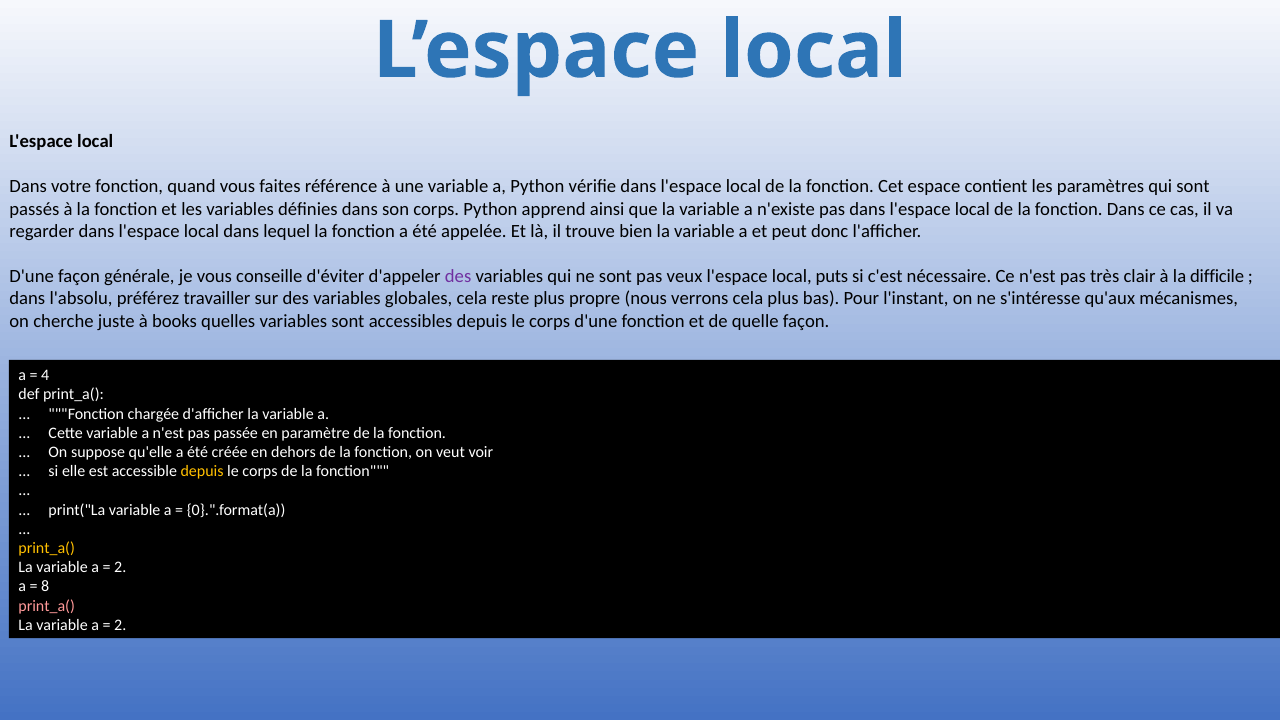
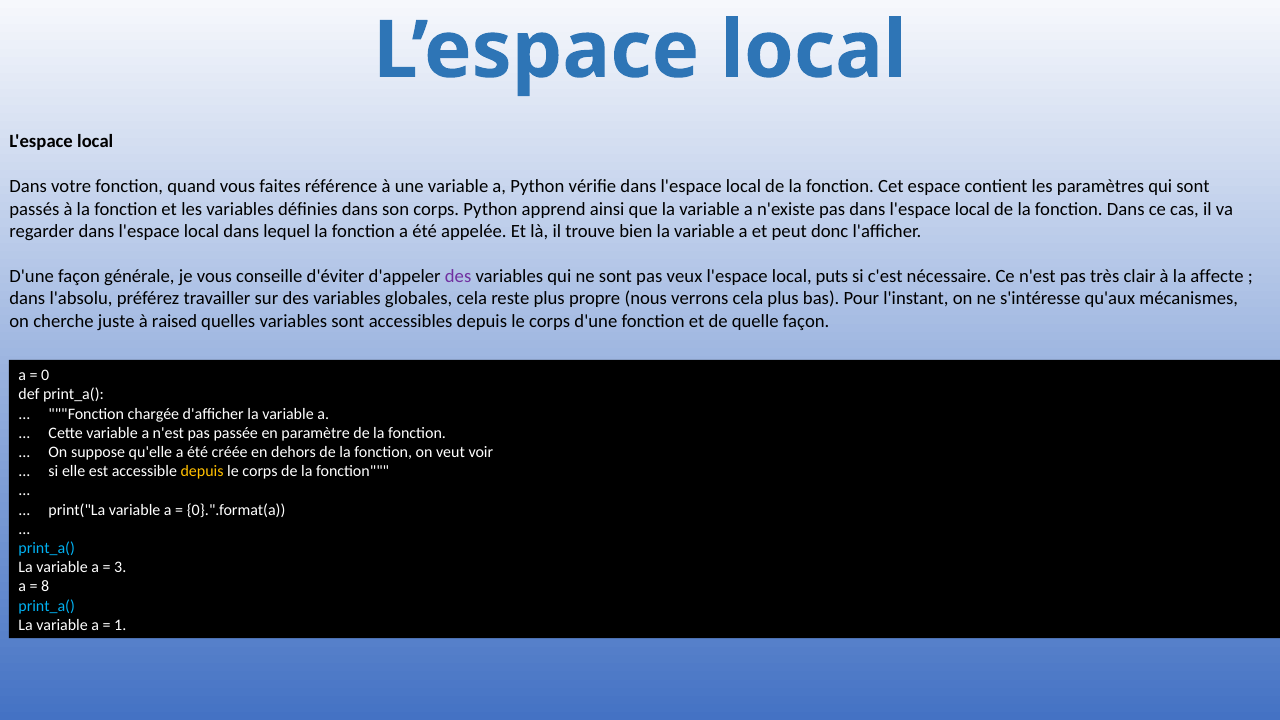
difficile: difficile -> affecte (1217, 276)
books: books -> raised (175, 321)
4: 4 -> 0 (45, 375)
print_a( colour: yellow -> light blue (47, 548)
2: 2 -> 3 (120, 567)
print_a( colour: pink -> light blue (47, 606)
2: 2 -> 1 (120, 625)
